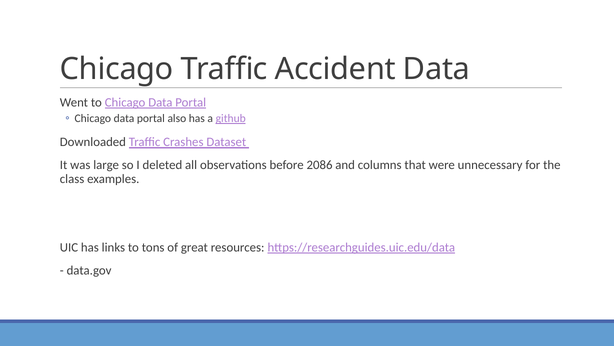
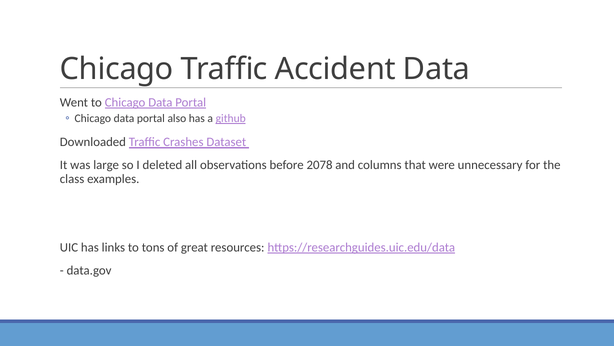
2086: 2086 -> 2078 (320, 165)
